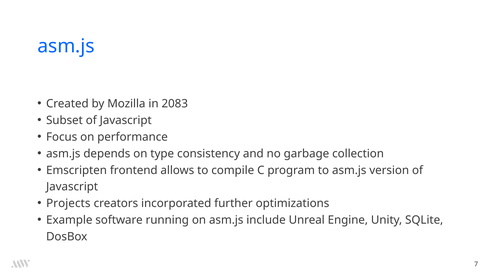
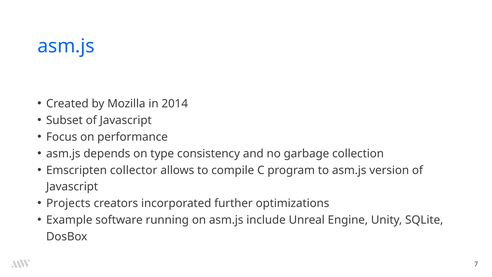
2083: 2083 -> 2014 (175, 104)
frontend: frontend -> collector (134, 170)
